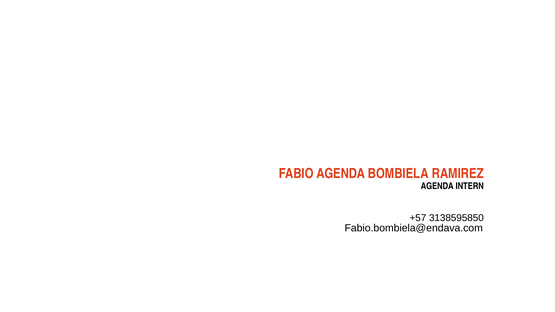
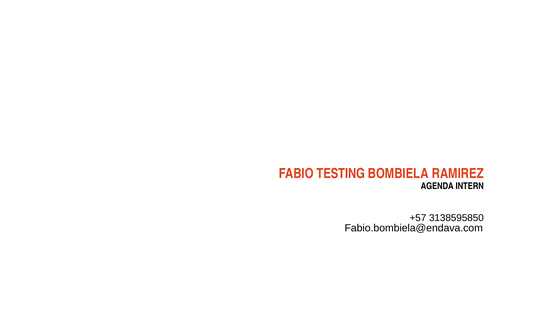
FABIO AGENDA: AGENDA -> TESTING (341, 174)
